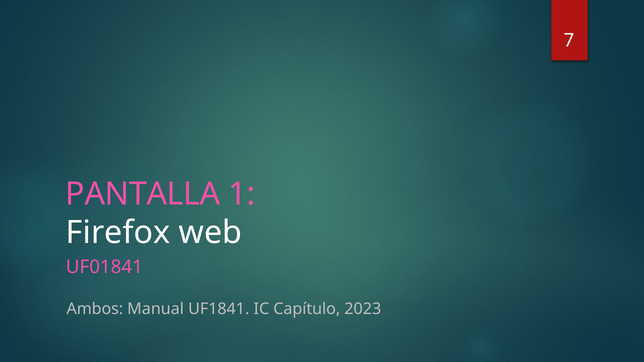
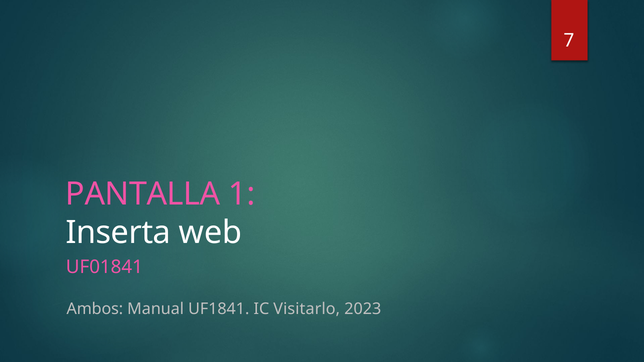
Firefox: Firefox -> Inserta (118, 233)
Capítulo: Capítulo -> Visitarlo (307, 309)
